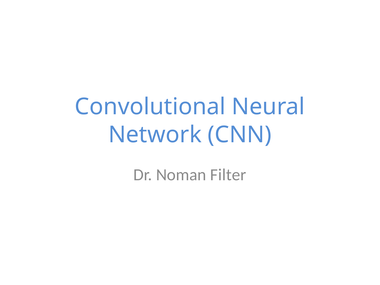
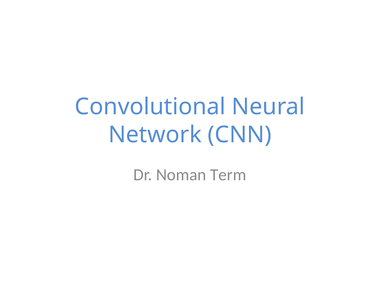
Filter: Filter -> Term (228, 175)
